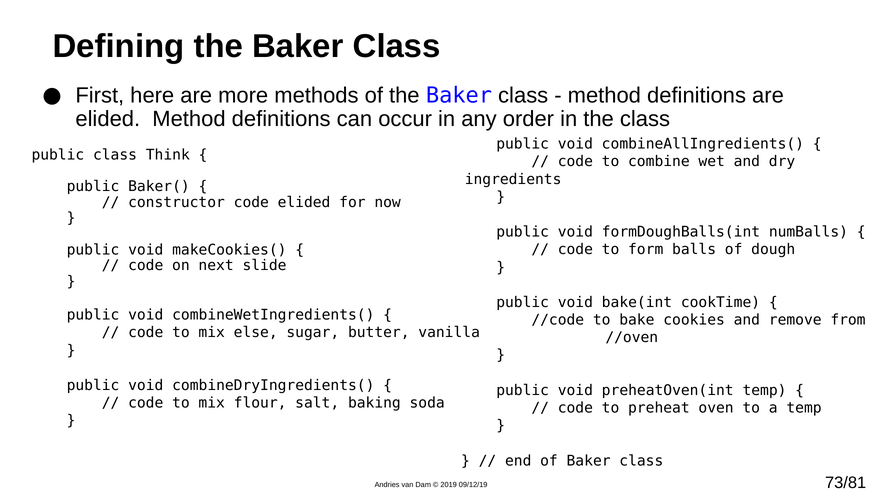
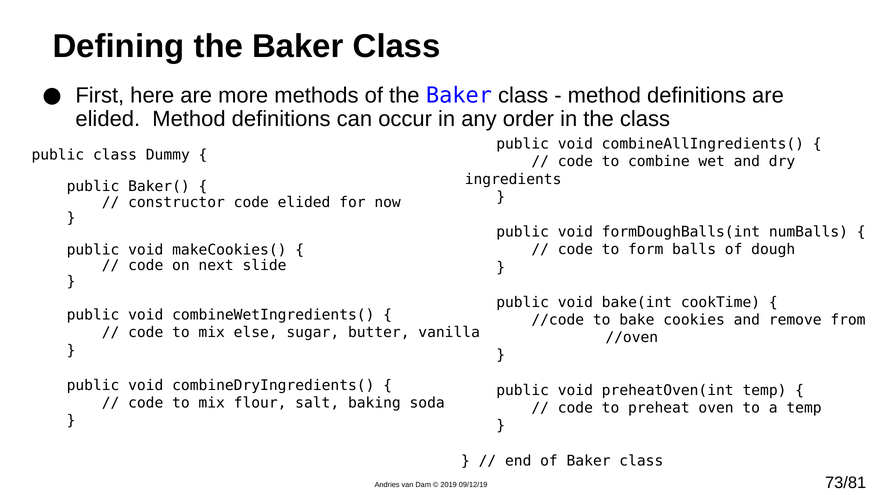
Think: Think -> Dummy (168, 155)
